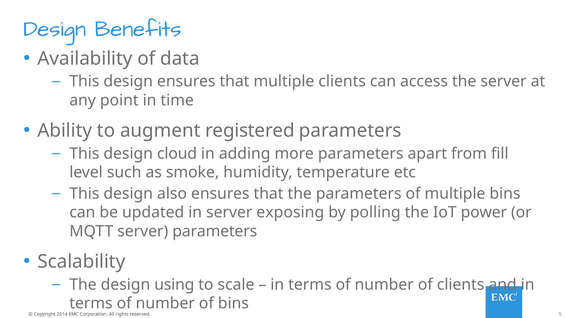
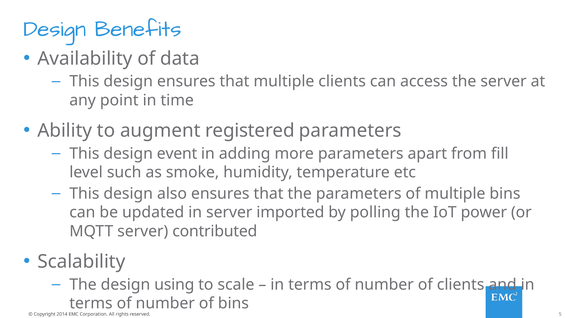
cloud: cloud -> event (177, 153)
exposing: exposing -> imported (290, 212)
server parameters: parameters -> contributed (215, 231)
